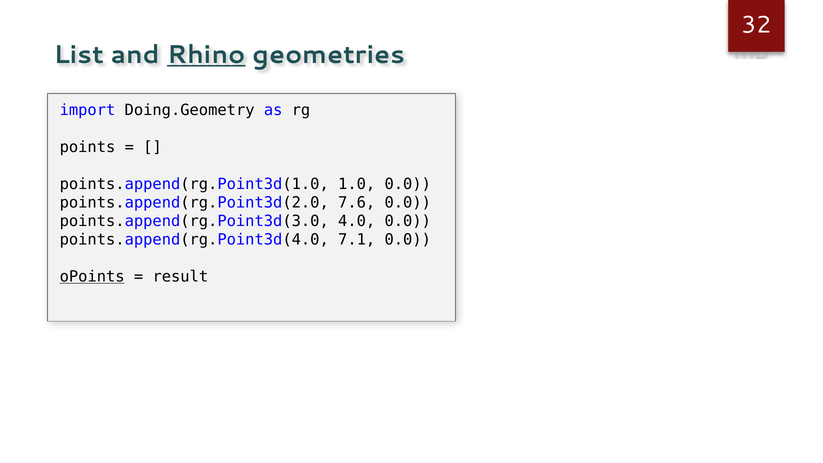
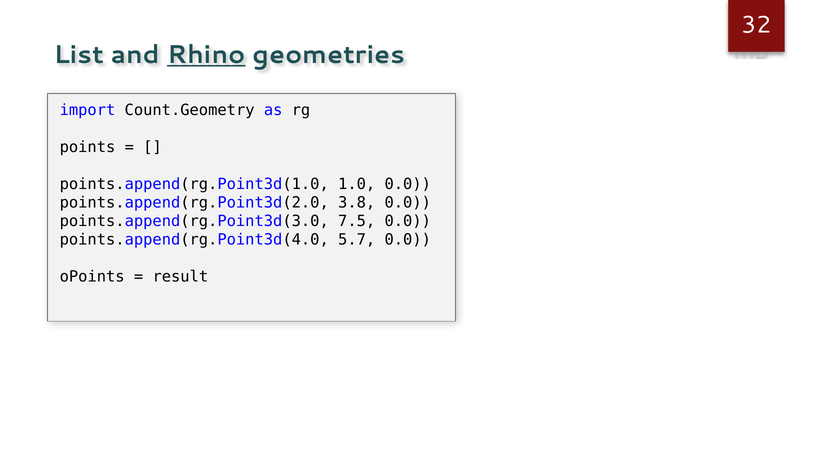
Doing.Geometry: Doing.Geometry -> Count.Geometry (190, 110)
7.6: 7.6 -> 3.8 (357, 203)
4.0: 4.0 -> 7.5 (357, 221)
7.1: 7.1 -> 5.7 (357, 240)
oPoints underline: present -> none (92, 277)
